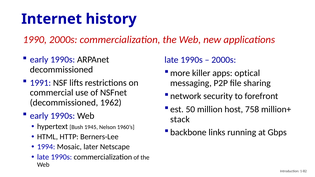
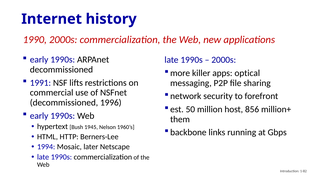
1962: 1962 -> 1996 (111, 103)
758: 758 -> 856 (252, 109)
stack: stack -> them (180, 119)
